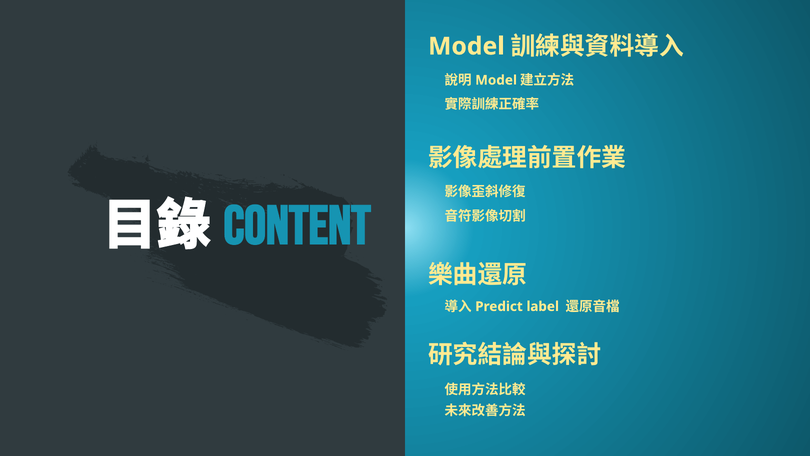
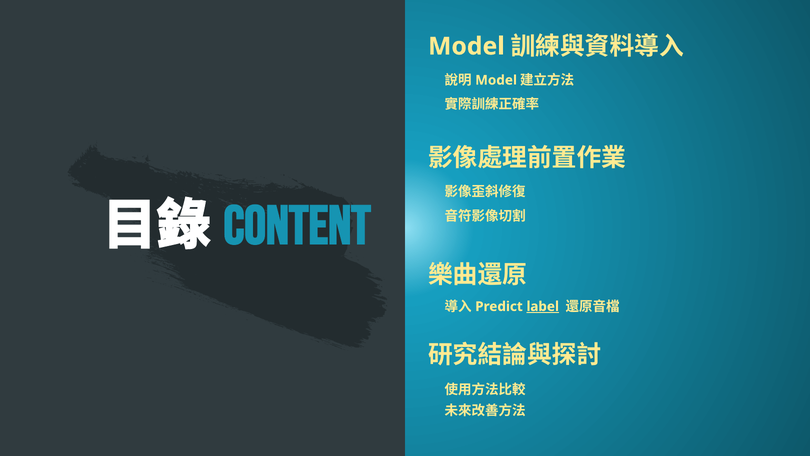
label underline: none -> present (543, 306)
